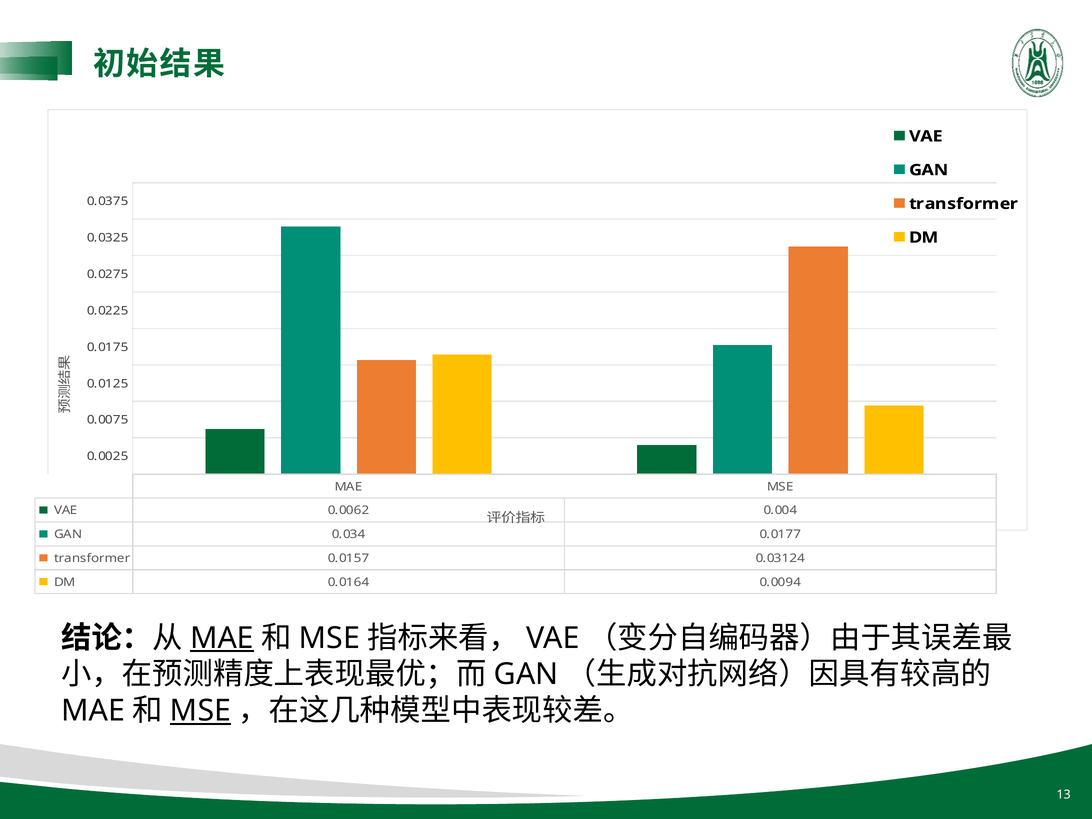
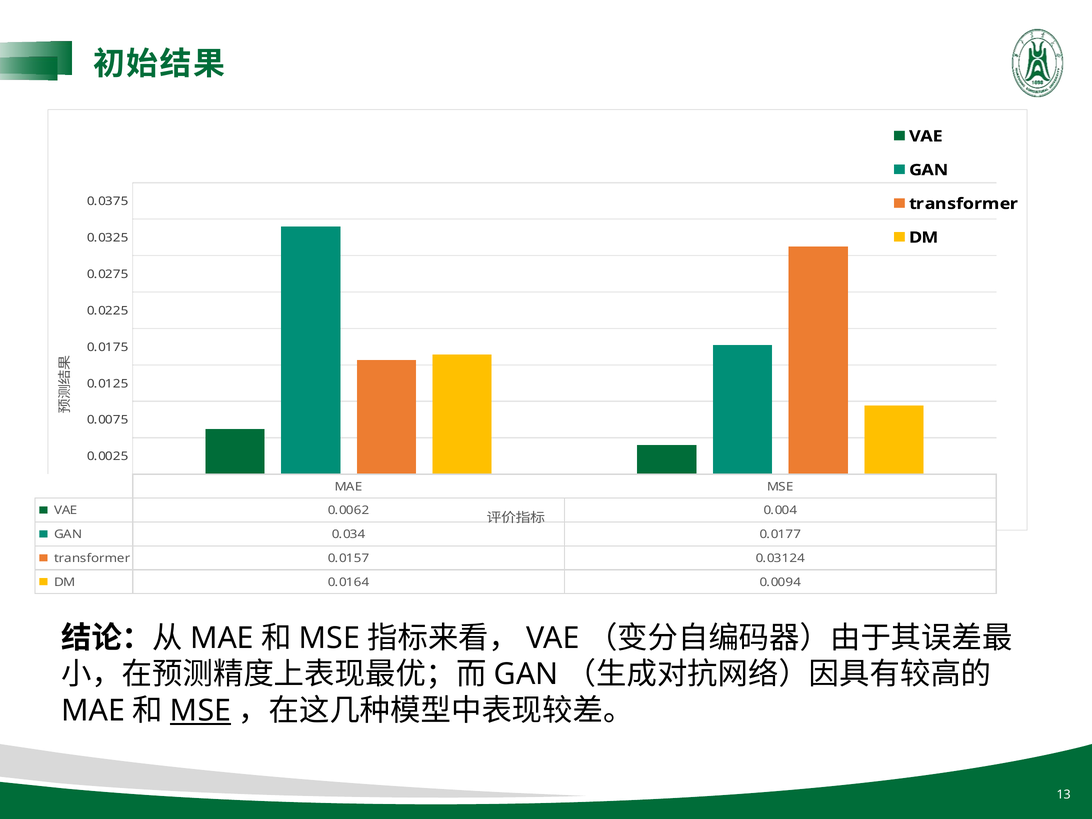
MAE underline: present -> none (222, 638)
